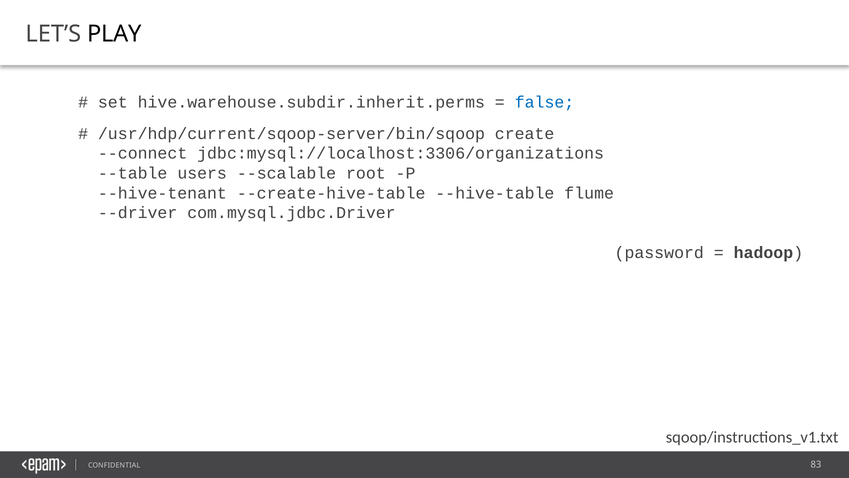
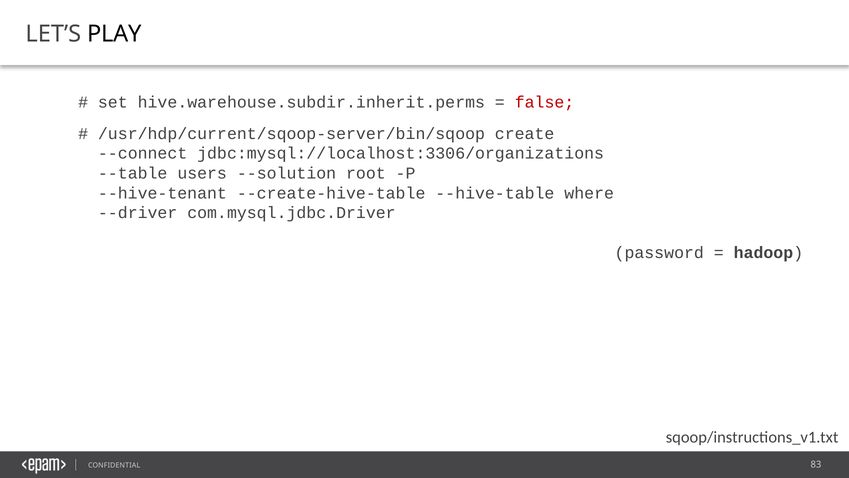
false colour: blue -> red (545, 102)
--scalable: --scalable -> --solution (287, 173)
flume: flume -> where (589, 193)
